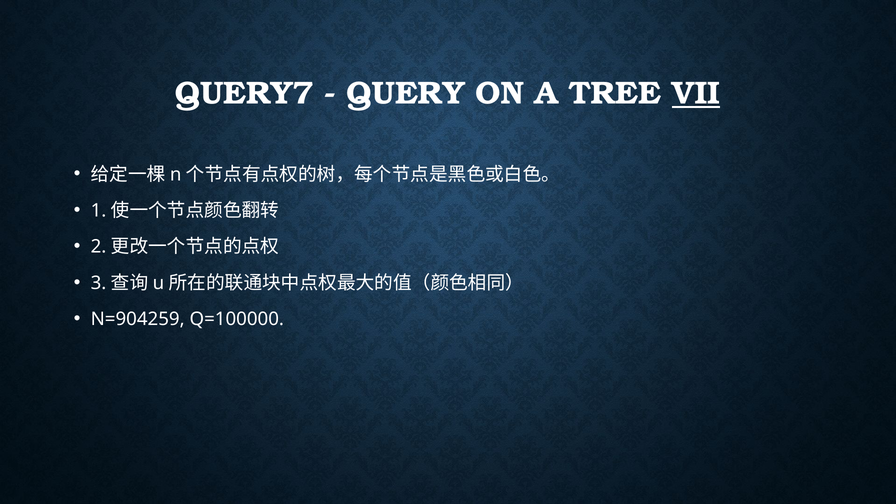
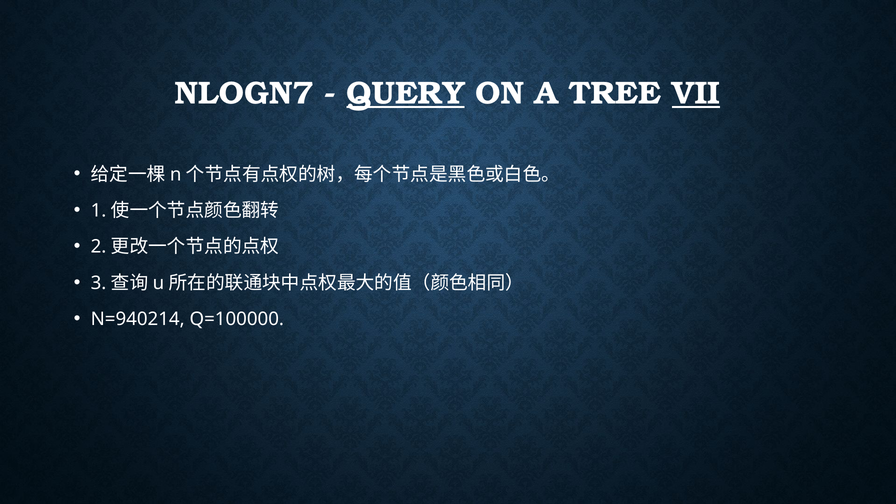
QUERY7: QUERY7 -> NLOGN7 (244, 93)
QUERY underline: none -> present (406, 93)
N=904259: N=904259 -> N=940214 (138, 319)
